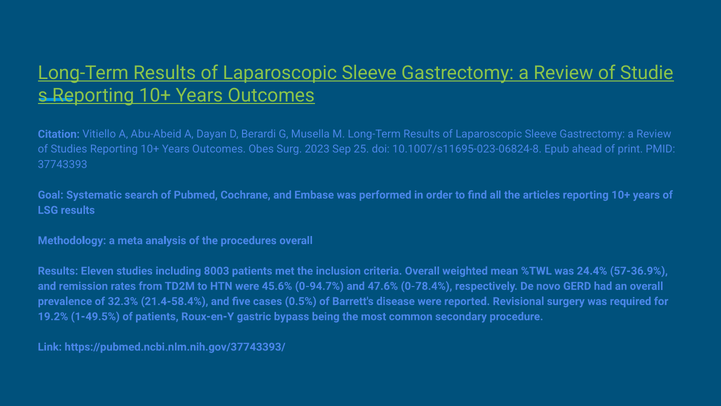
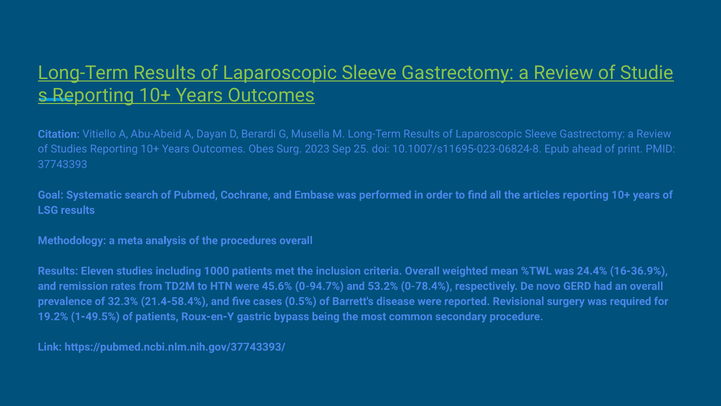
8003: 8003 -> 1000 (217, 271)
57-36.9%: 57-36.9% -> 16-36.9% (639, 271)
47.6%: 47.6% -> 53.2% (383, 286)
